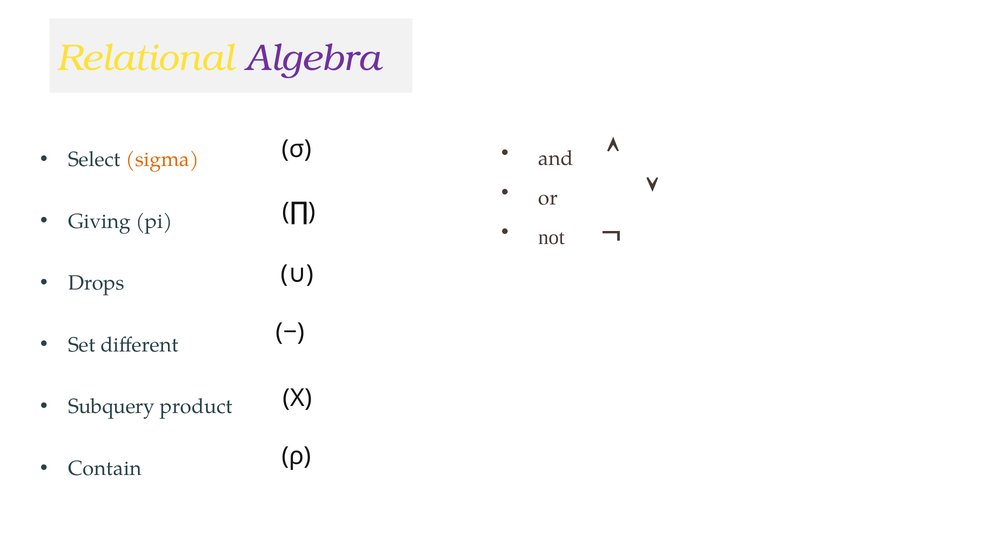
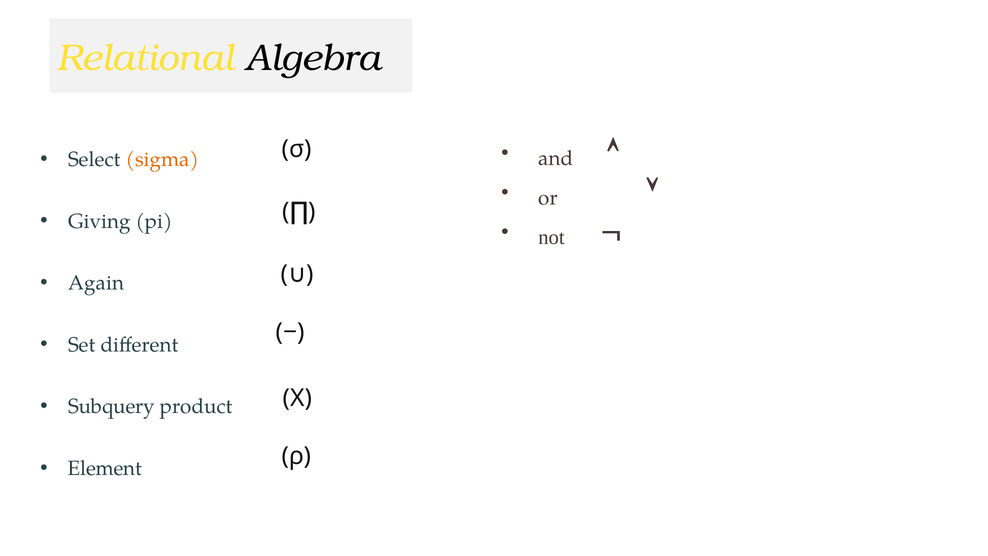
Algebra colour: purple -> black (313, 58)
Drops: Drops -> Again (96, 283)
Contain: Contain -> Element (105, 468)
